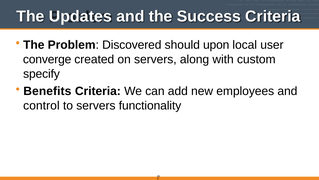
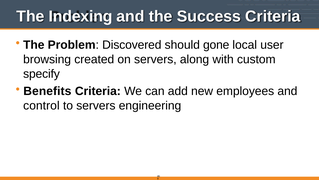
Updates: Updates -> Indexing (81, 16)
upon: upon -> gone (216, 45)
converge: converge -> browsing (47, 59)
functionality: functionality -> engineering (150, 105)
